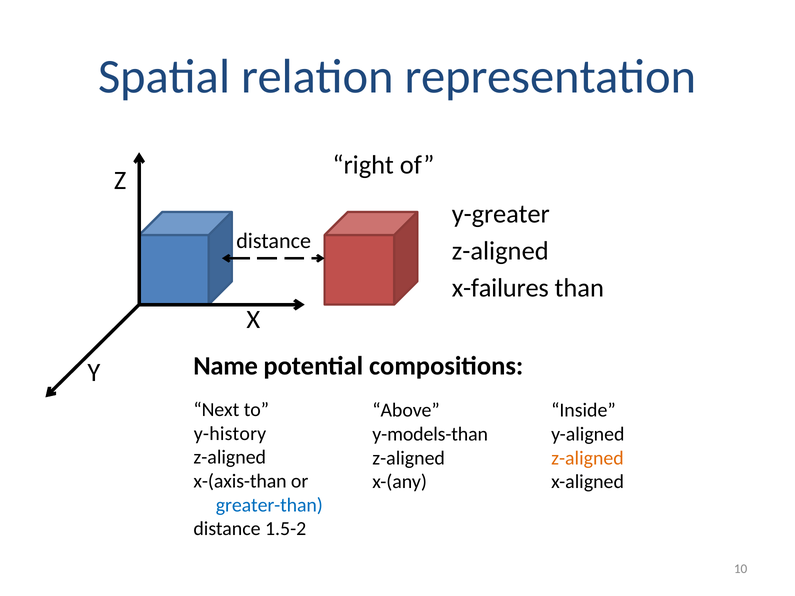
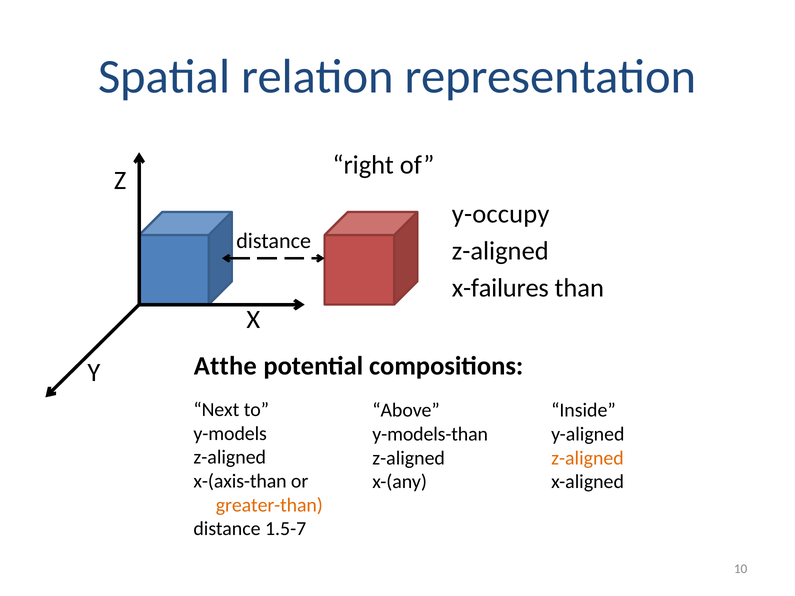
y-greater: y-greater -> y-occupy (501, 214)
Name: Name -> Atthe (225, 366)
y-history: y-history -> y-models (230, 434)
greater-than colour: blue -> orange (269, 505)
1.5-2: 1.5-2 -> 1.5-7 (286, 529)
